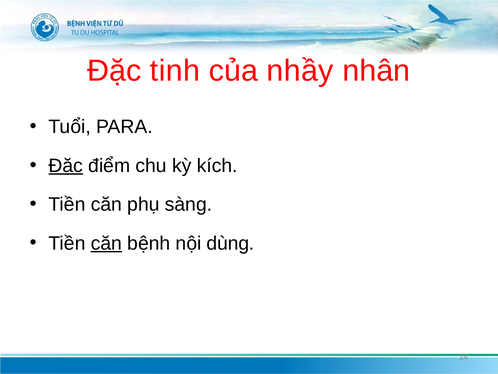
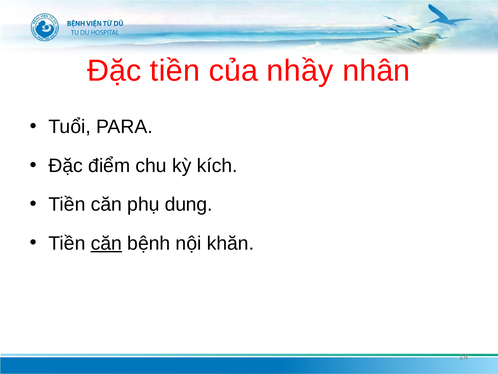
Đặc tinh: tinh -> tiền (175, 71)
Đặc underline: present -> none (66, 165)
sàng: sàng -> dung (189, 204)
dùng: dùng -> khăn (230, 243)
